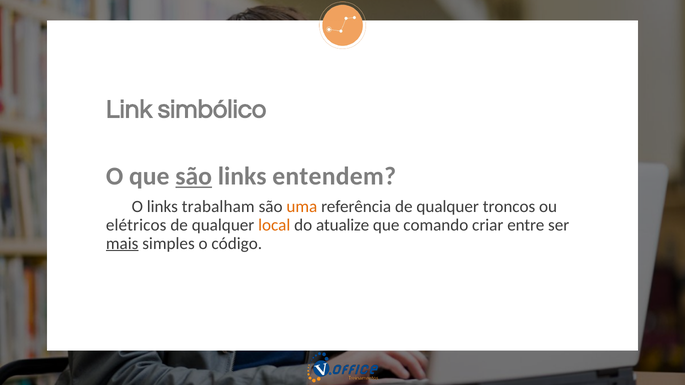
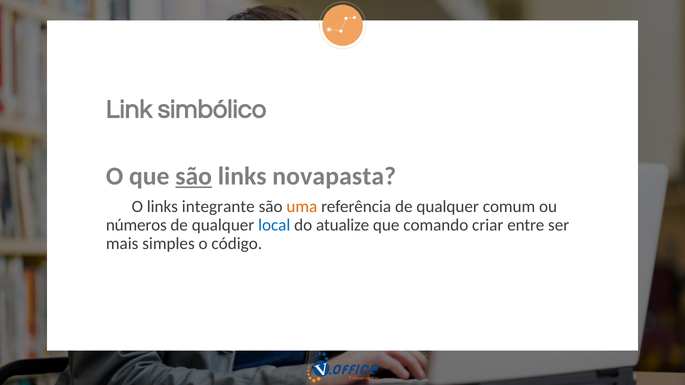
entendem: entendem -> novapasta (334, 176)
trabalham: trabalham -> integrante (218, 207)
troncos: troncos -> comum (509, 207)
elétricos: elétricos -> números (136, 225)
local colour: orange -> blue (274, 225)
mais underline: present -> none (122, 244)
